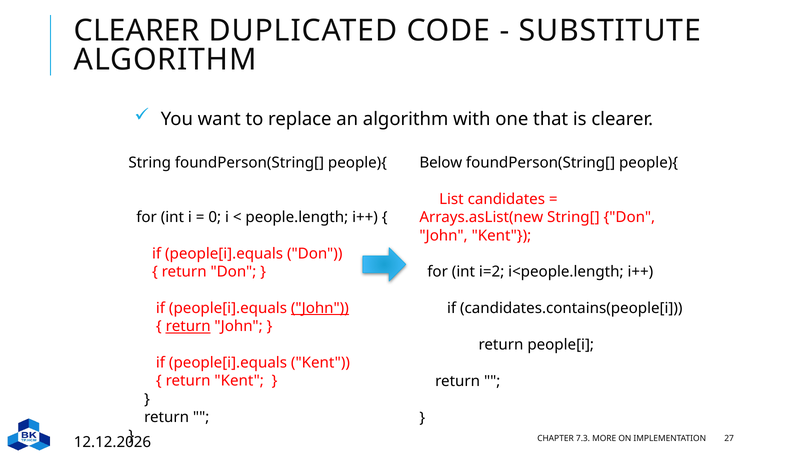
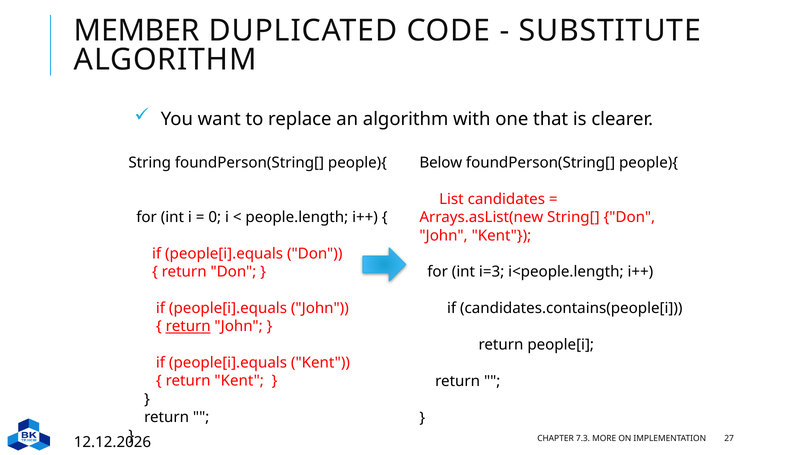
CLEARER: CLEARER -> MEMBER (137, 31)
i=2: i=2 -> i=3 (492, 272)
John underline: present -> none (320, 308)
